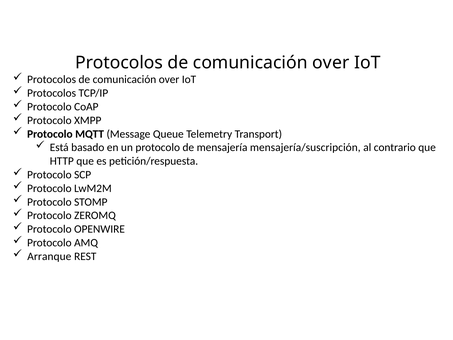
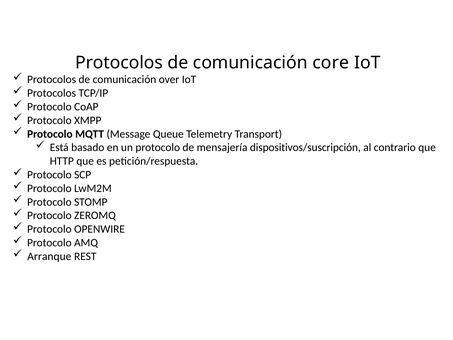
over: over -> core (331, 63)
mensajería/suscripción: mensajería/suscripción -> dispositivos/suscripción (305, 147)
